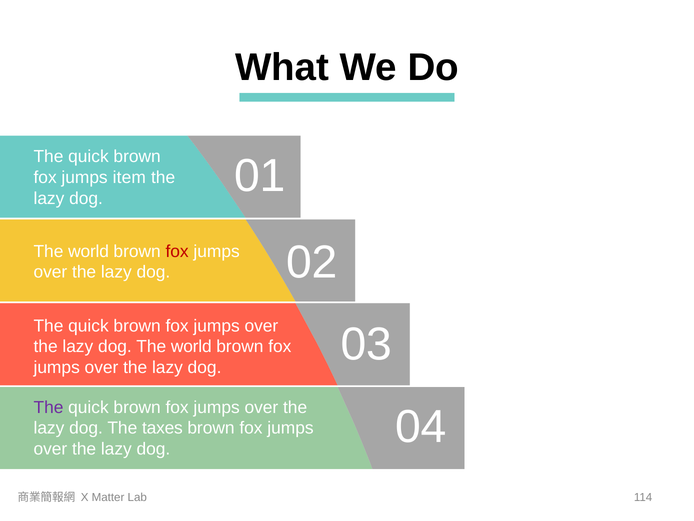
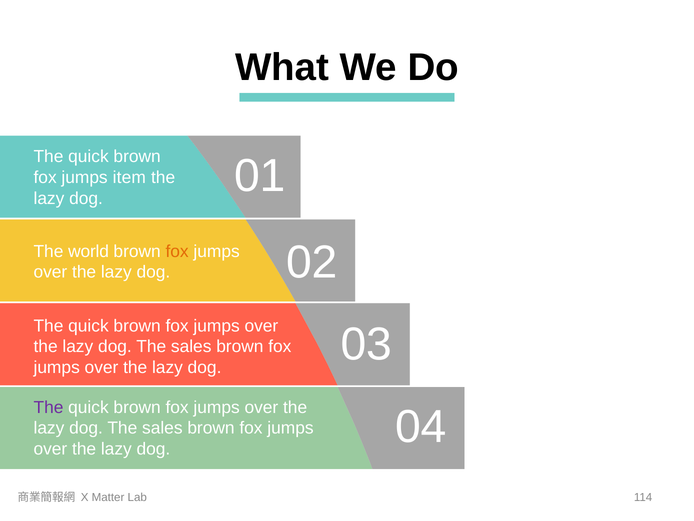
fox colour: red -> orange (177, 251)
world: world -> sales (191, 346)
taxes: taxes -> sales (162, 428)
